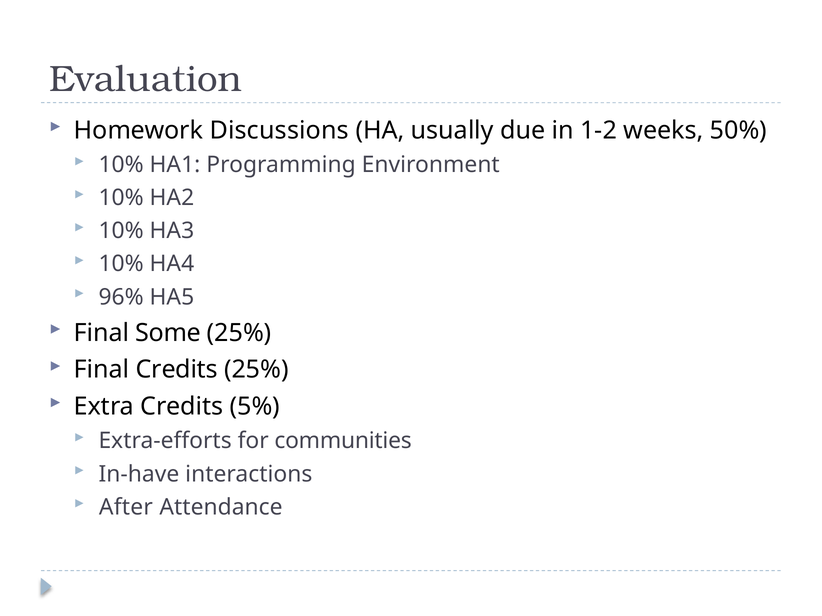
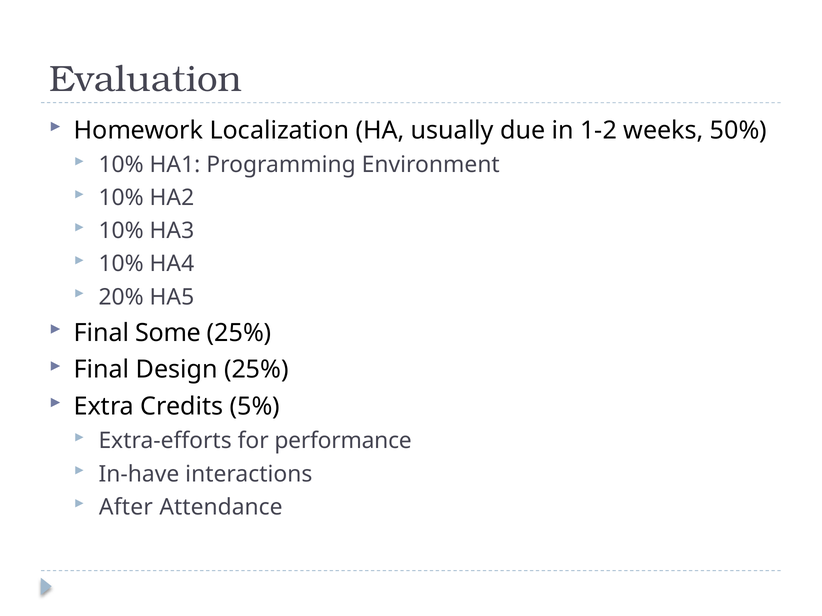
Discussions: Discussions -> Localization (279, 130)
96%: 96% -> 20% (121, 297)
Final Credits: Credits -> Design (177, 370)
communities: communities -> performance (343, 441)
